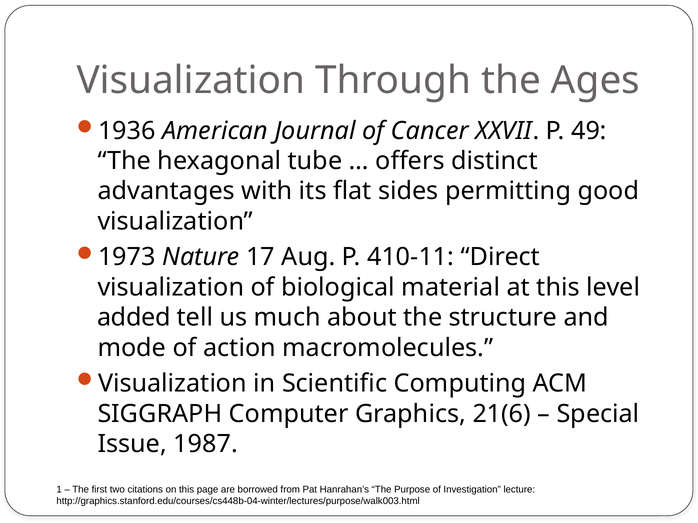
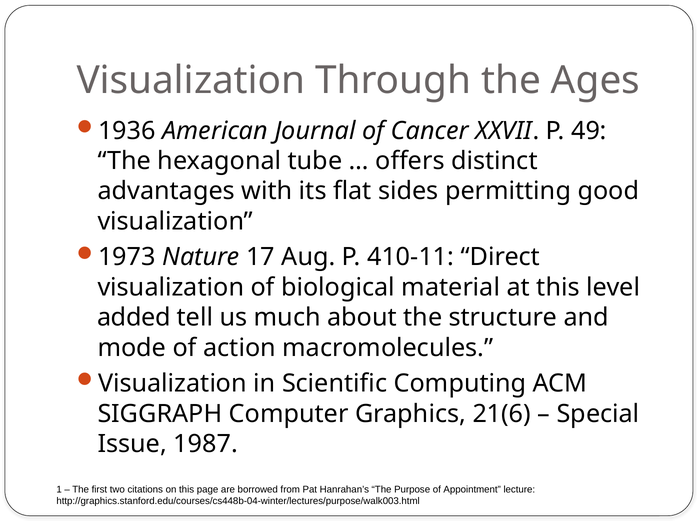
Investigation: Investigation -> Appointment (472, 490)
